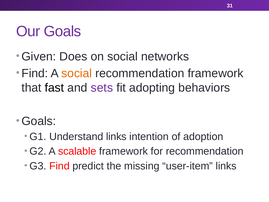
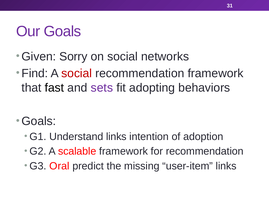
Does: Does -> Sorry (73, 56)
social colour: orange -> red (77, 73)
G3 Find: Find -> Oral (59, 166)
